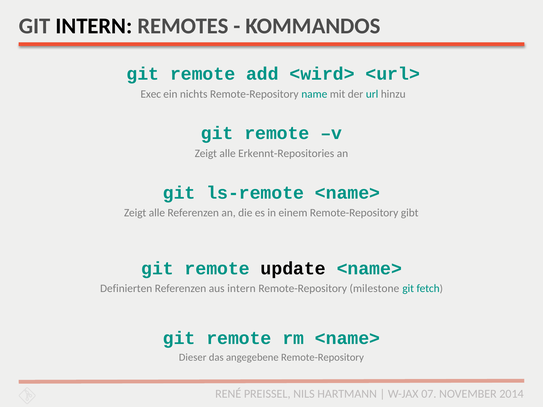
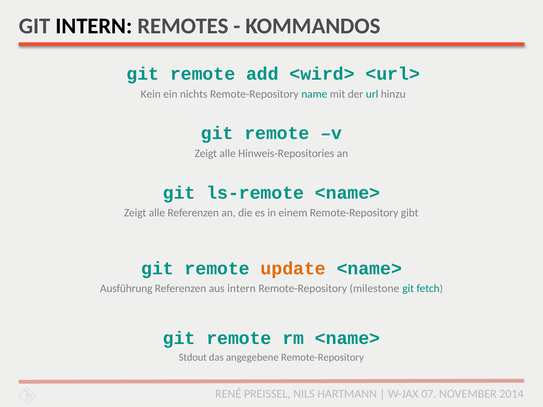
Exec: Exec -> Kein (151, 94)
Erkennt-Repositories: Erkennt-Repositories -> Hinweis-Repositories (286, 153)
update colour: black -> orange (293, 269)
Definierten: Definierten -> Ausführung (126, 289)
Dieser: Dieser -> Stdout (193, 358)
